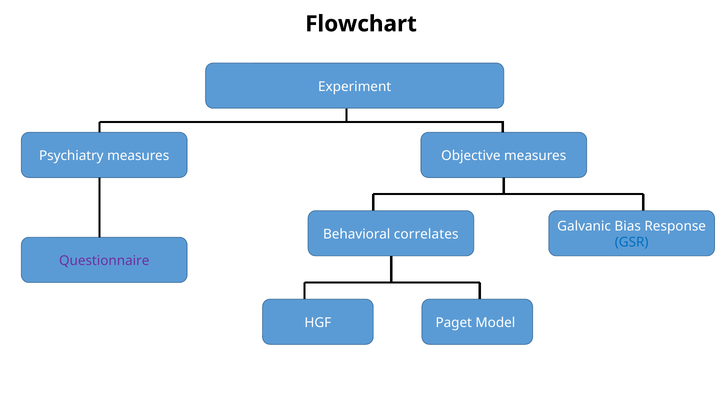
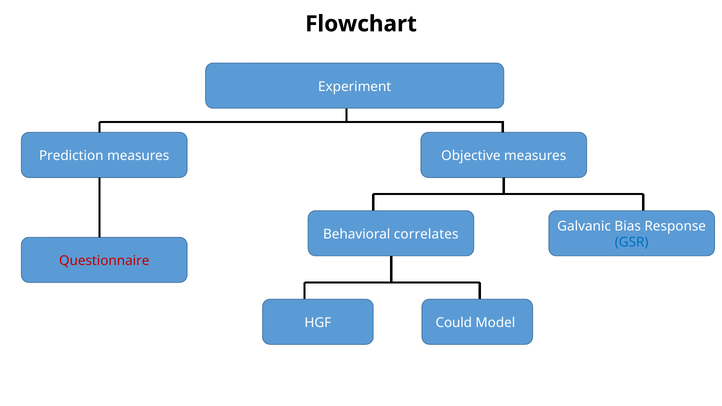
Psychiatry: Psychiatry -> Prediction (71, 156)
Questionnaire colour: purple -> red (104, 261)
Paget: Paget -> Could (454, 323)
